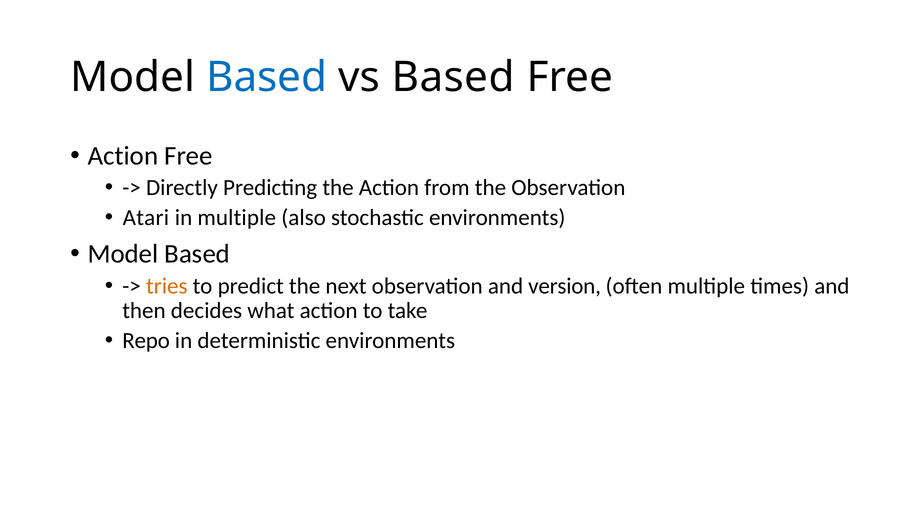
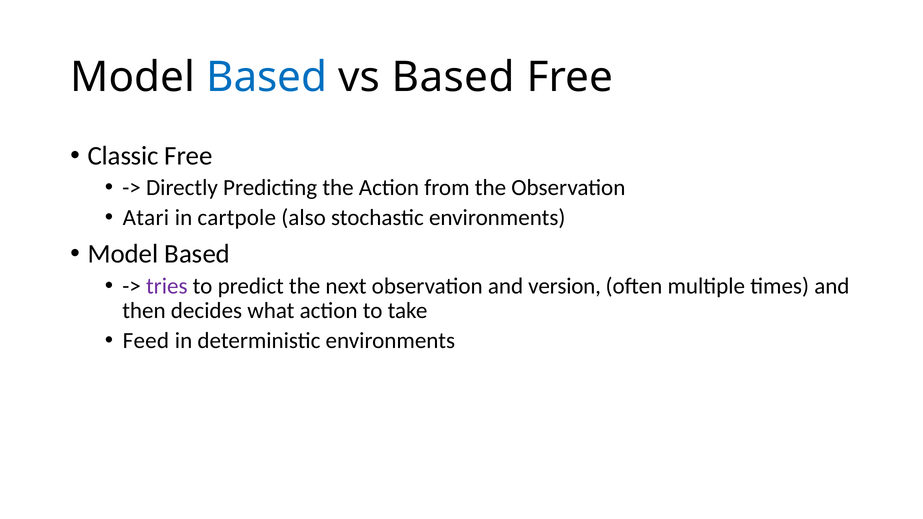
Action: Action -> Classic (123, 156)
in multiple: multiple -> cartpole (237, 218)
tries colour: orange -> purple (167, 286)
Repo: Repo -> Feed (146, 341)
